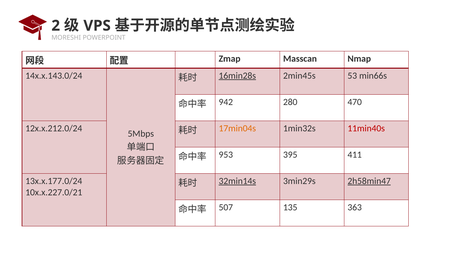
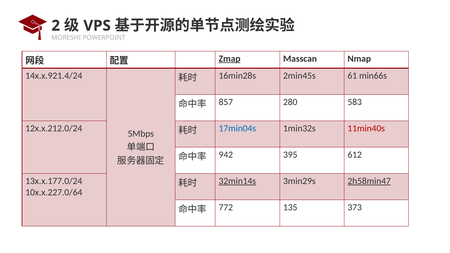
Zmap underline: none -> present (230, 59)
14x.x.143.0/24: 14x.x.143.0/24 -> 14x.x.921.4/24 (54, 76)
16min28s underline: present -> none (237, 76)
53: 53 -> 61 (352, 76)
942: 942 -> 857 (226, 102)
470: 470 -> 583 (355, 102)
17min04s colour: orange -> blue (237, 128)
953: 953 -> 942 (226, 155)
411: 411 -> 612 (355, 155)
10x.x.227.0/21: 10x.x.227.0/21 -> 10x.x.227.0/64 (54, 193)
507: 507 -> 772 (226, 207)
363: 363 -> 373 (355, 207)
